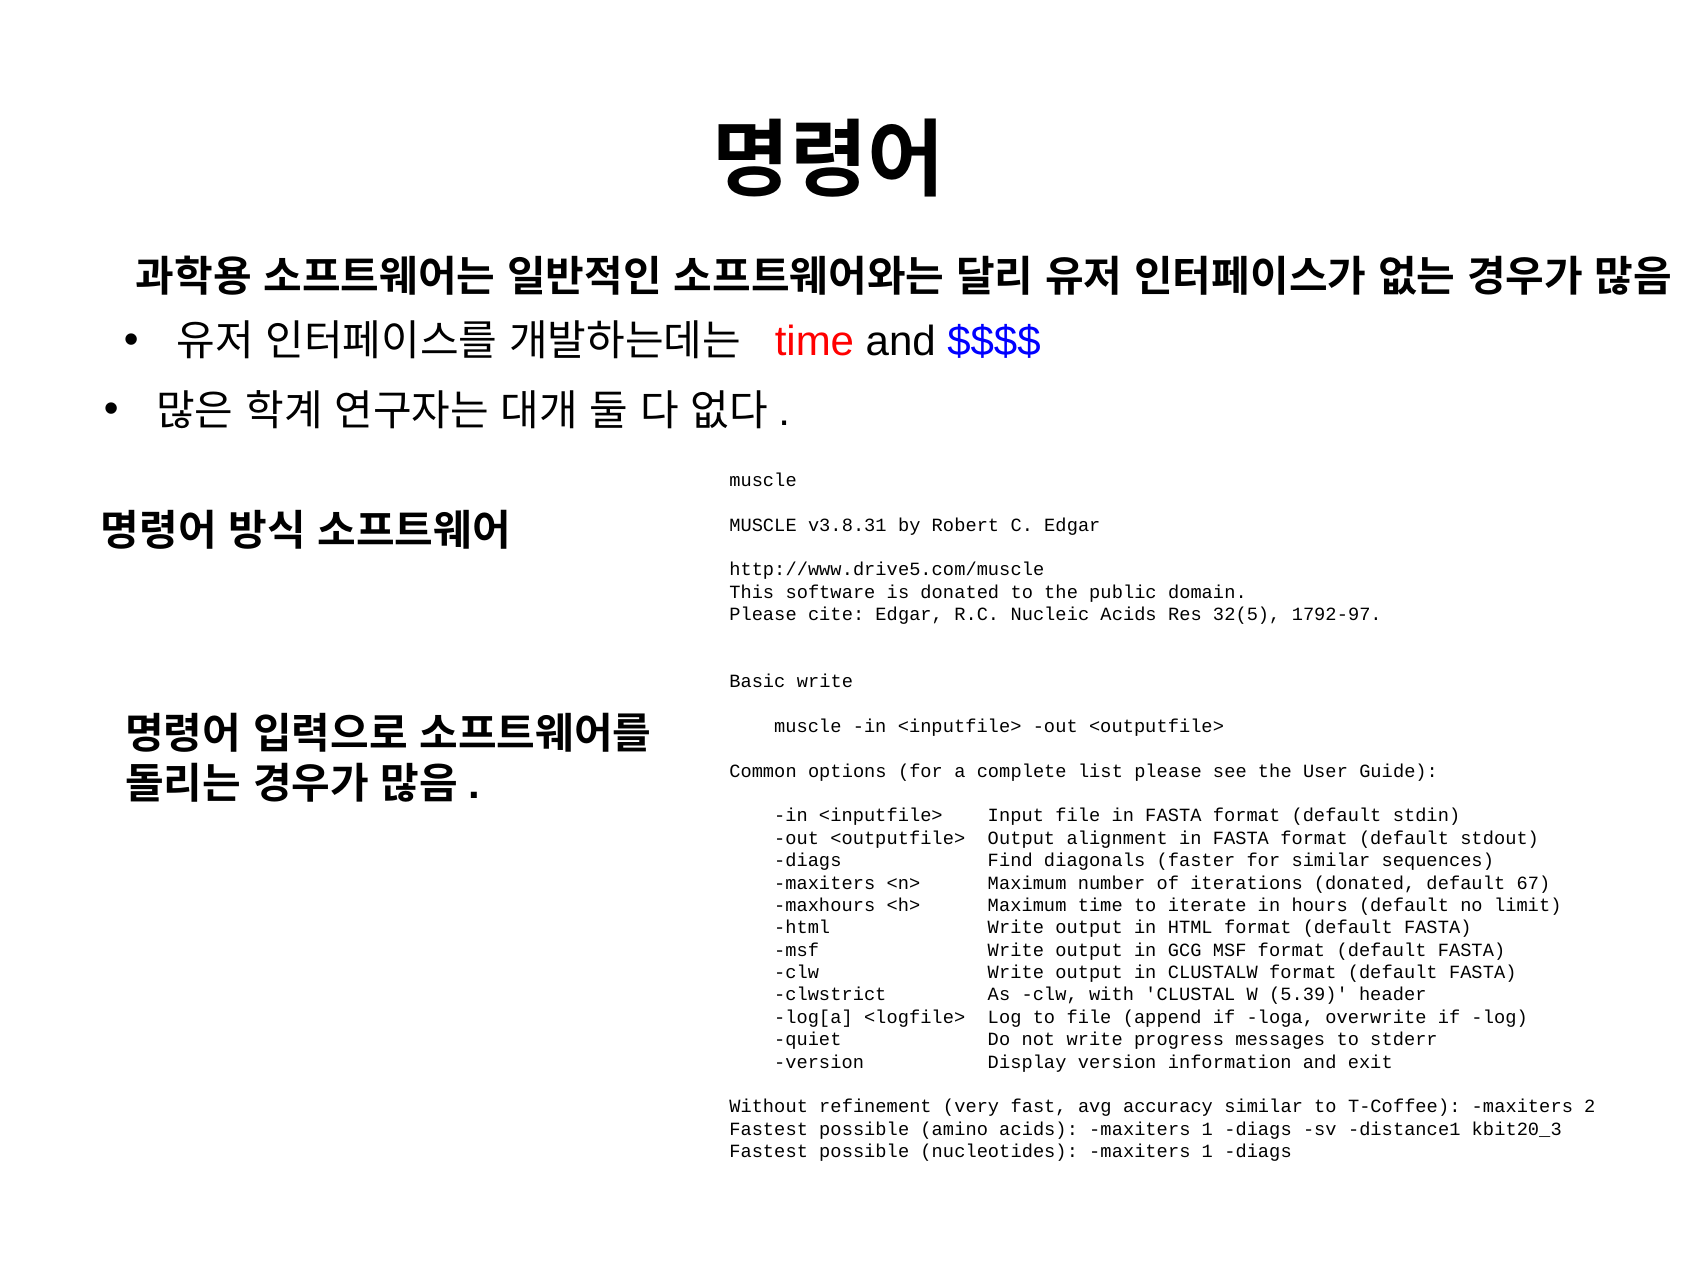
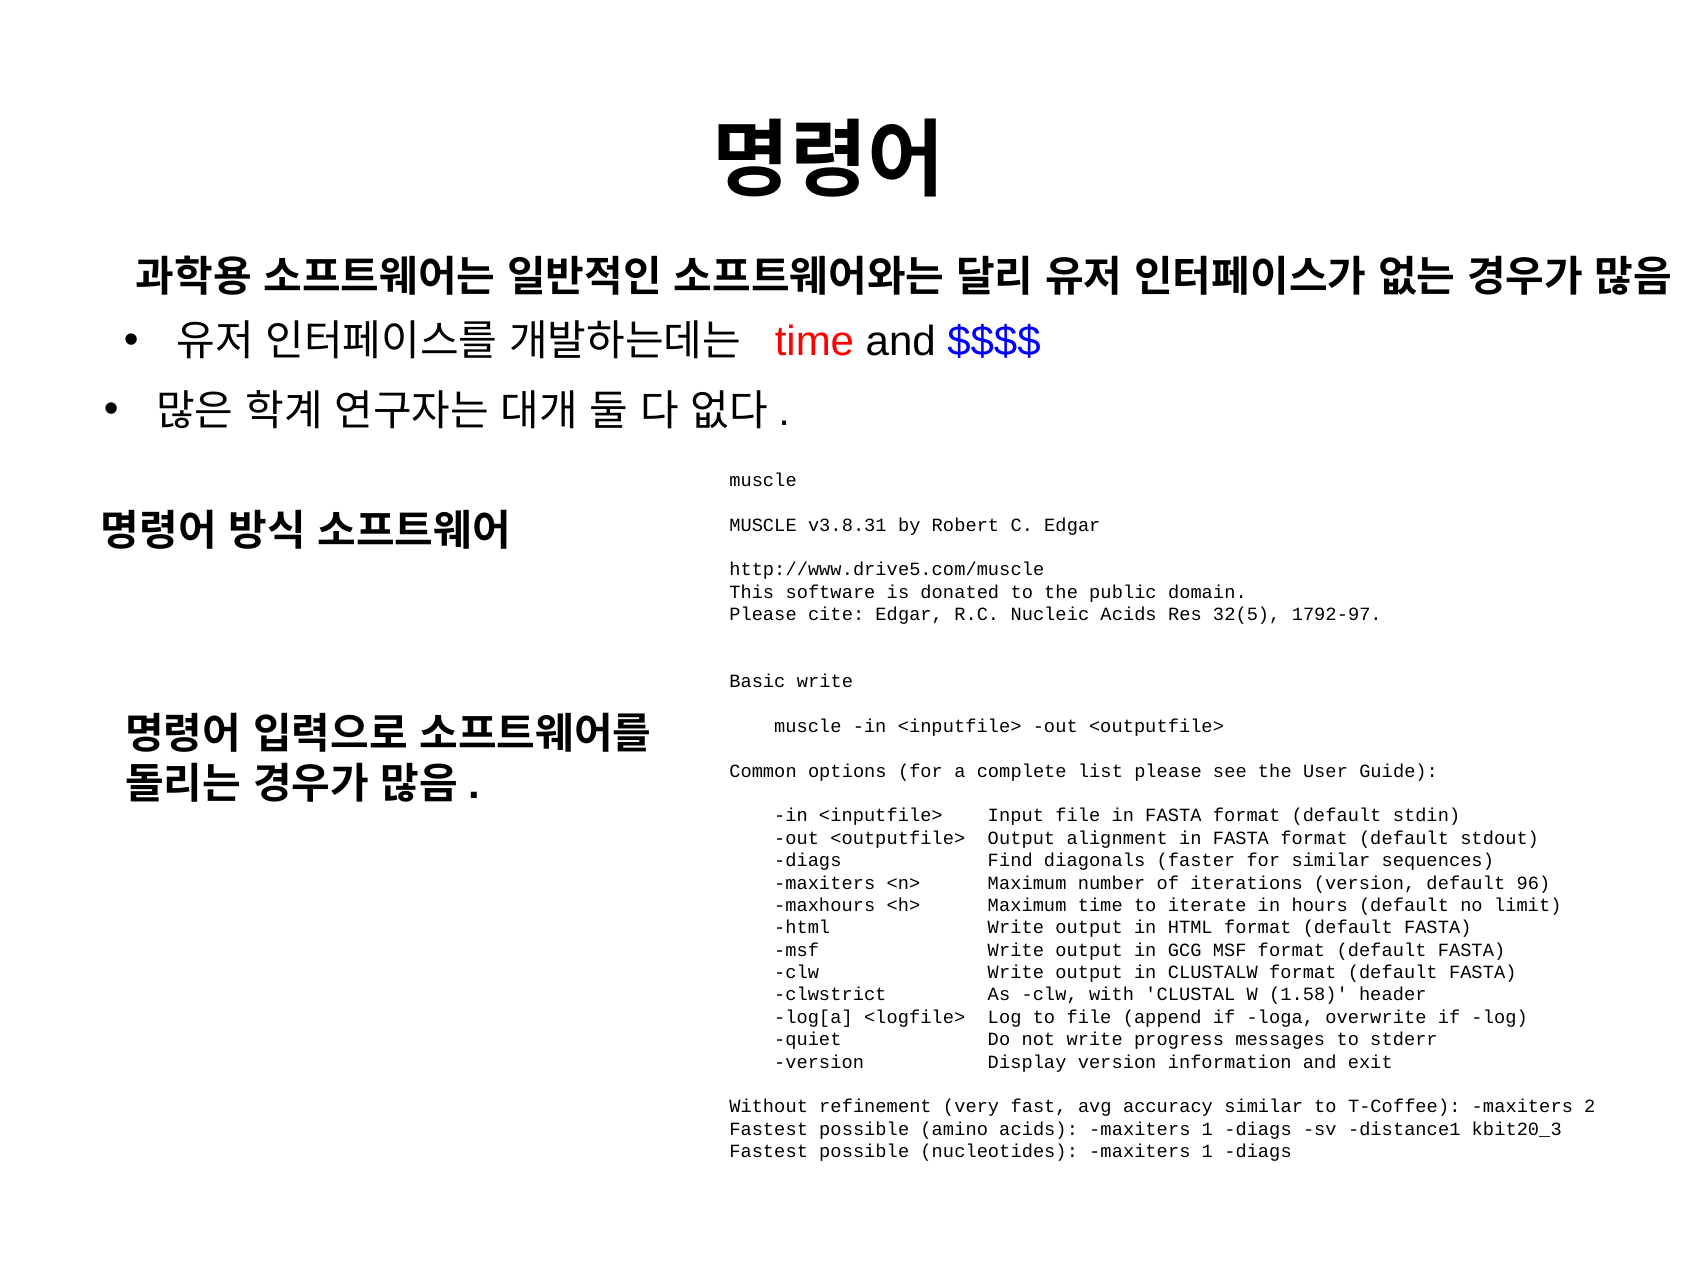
iterations donated: donated -> version (1365, 883)
67: 67 -> 96 (1533, 883)
5.39: 5.39 -> 1.58 (1309, 995)
